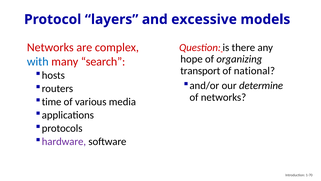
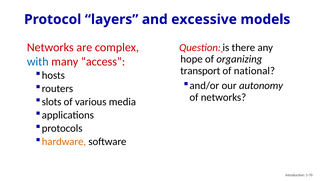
search: search -> access (103, 62)
determine: determine -> autonomy (261, 85)
time: time -> slots (52, 102)
hardware colour: purple -> orange (64, 141)
